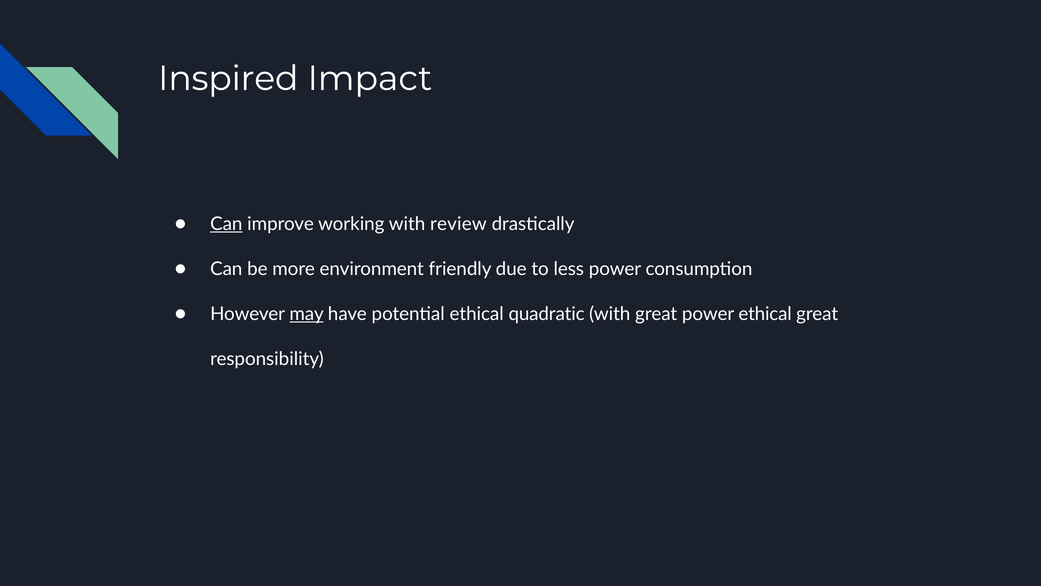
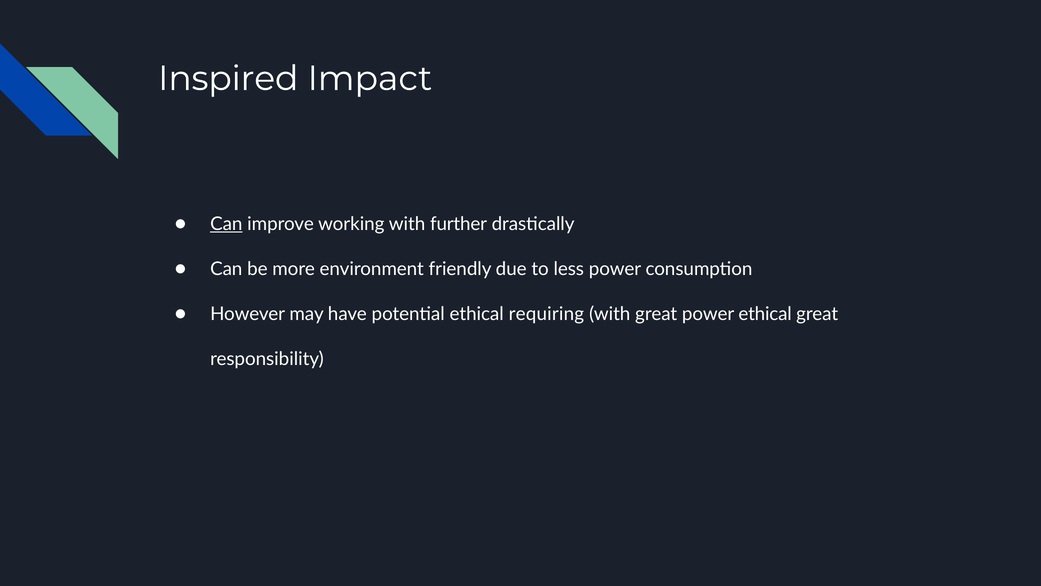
review: review -> further (459, 224)
may underline: present -> none (307, 314)
quadratic: quadratic -> requiring (546, 314)
